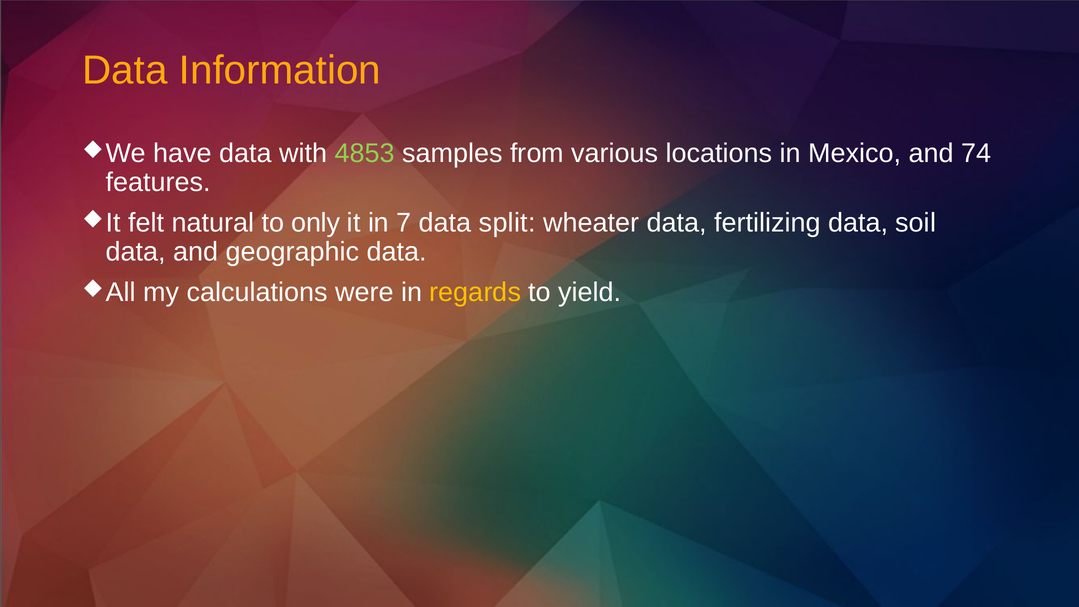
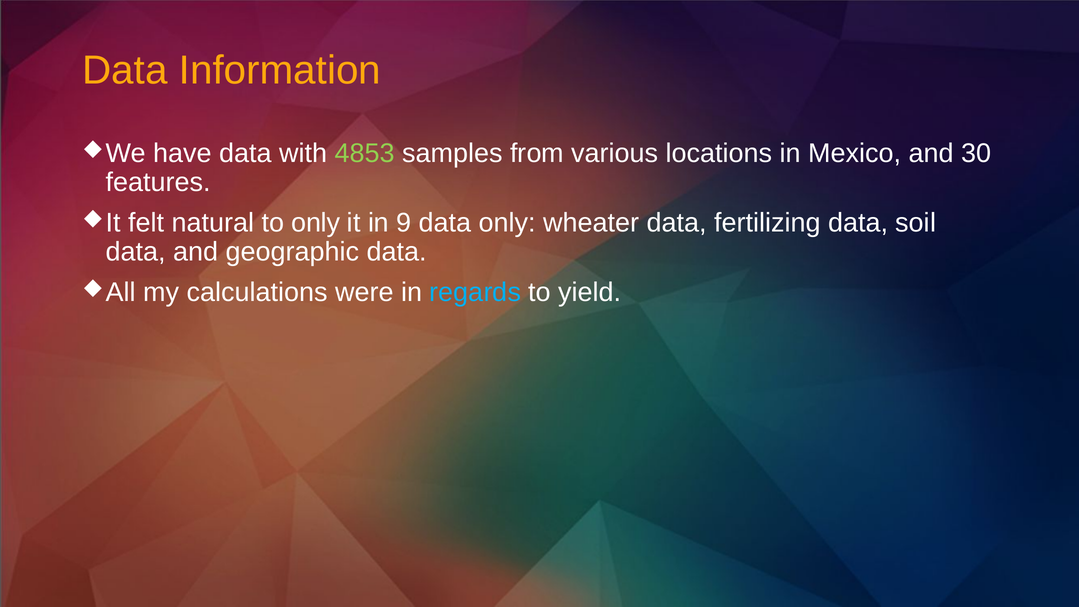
74: 74 -> 30 (976, 153)
7: 7 -> 9 (404, 223)
data split: split -> only (507, 223)
regards colour: yellow -> light blue (475, 292)
